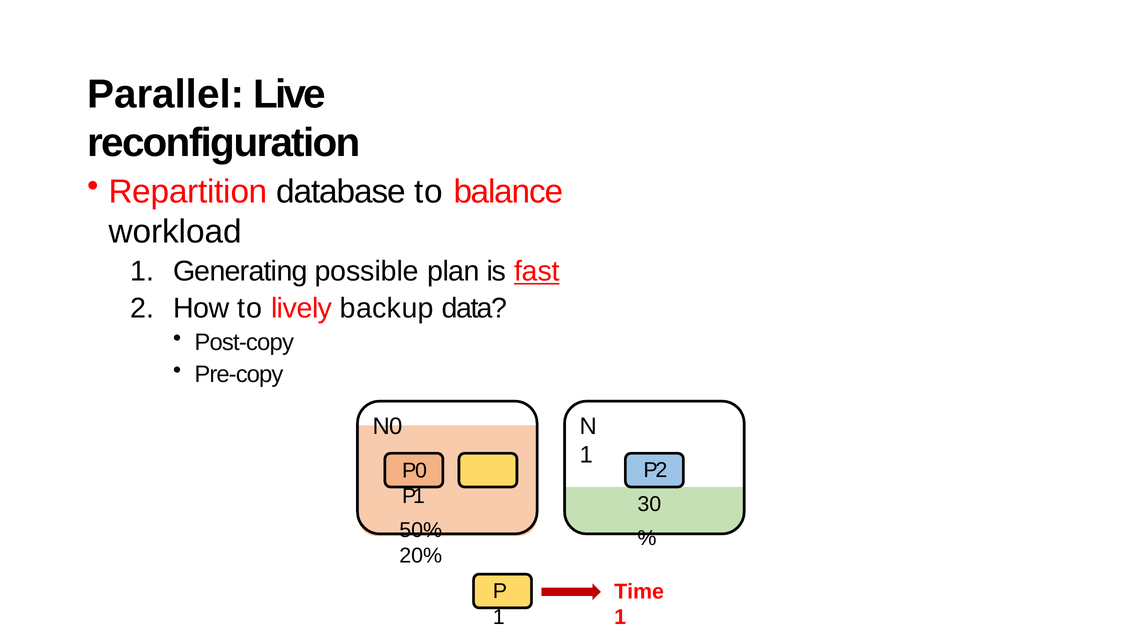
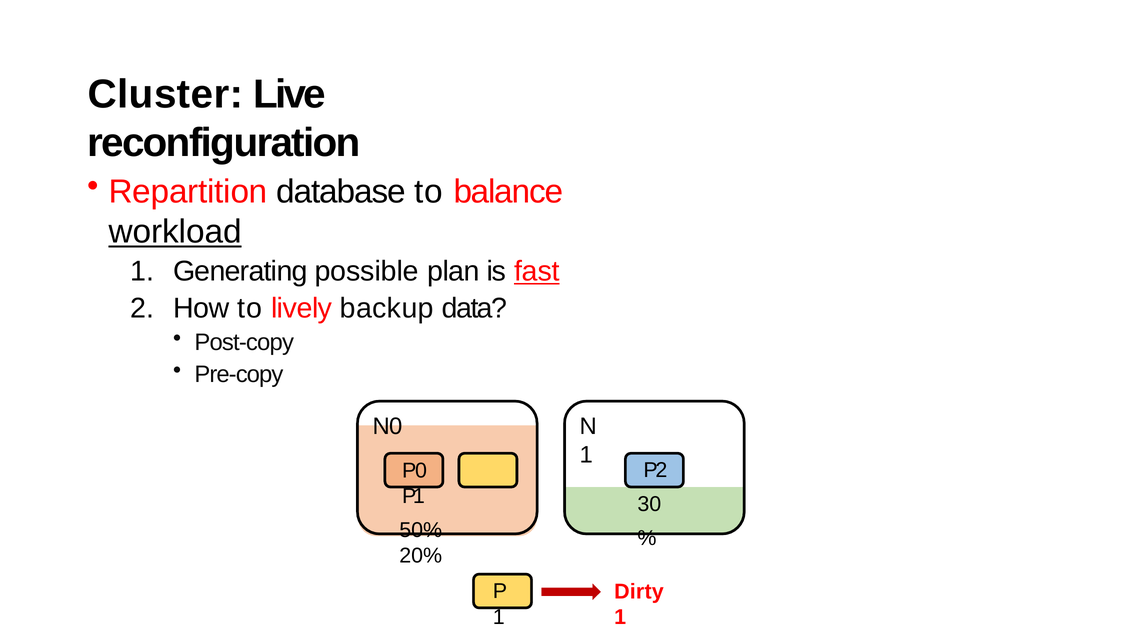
Parallel: Parallel -> Cluster (166, 94)
workload underline: none -> present (175, 232)
Time: Time -> Dirty (639, 592)
